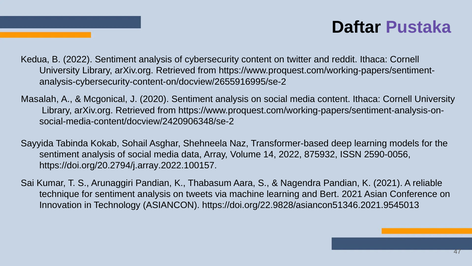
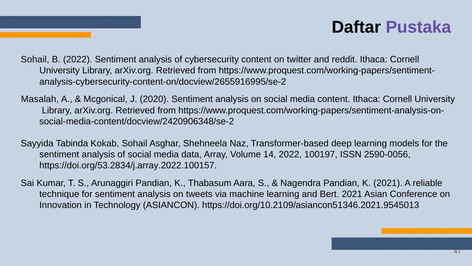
Kedua: Kedua -> Sohail (35, 59)
875932: 875932 -> 100197 (321, 154)
https://doi.org/20.2794/j.array.2022.100157: https://doi.org/20.2794/j.array.2022.100157 -> https://doi.org/53.2834/j.array.2022.100157 (128, 165)
https://doi.org/22.9828/asiancon51346.2021.9545013: https://doi.org/22.9828/asiancon51346.2021.9545013 -> https://doi.org/10.2109/asiancon51346.2021.9545013 (311, 205)
